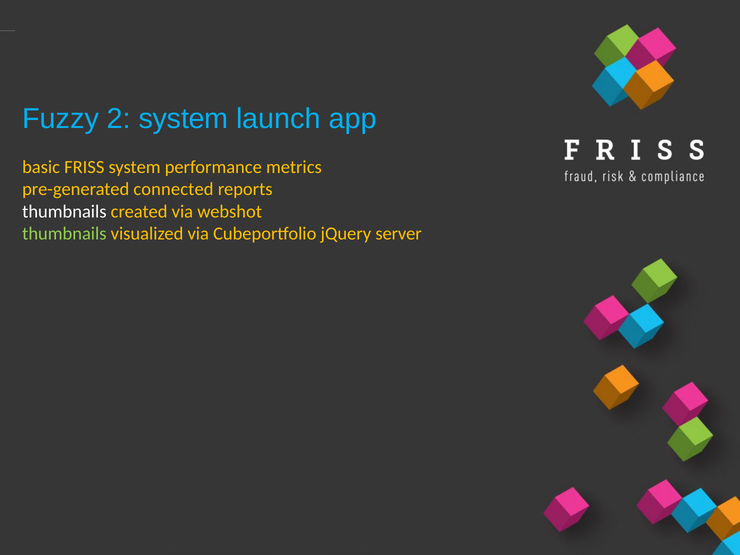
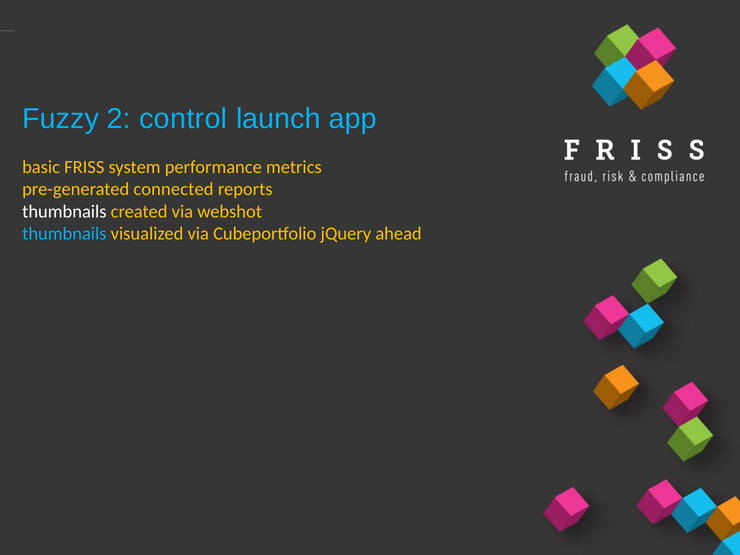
2 system: system -> control (183, 119)
thumbnails colour: light green -> light blue (64, 234)
server: server -> ahead (399, 234)
